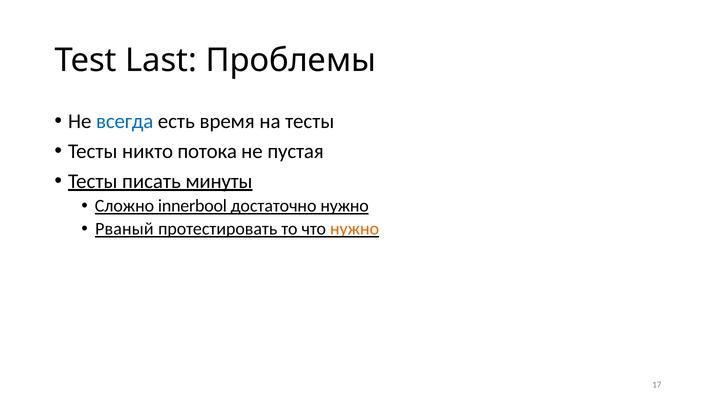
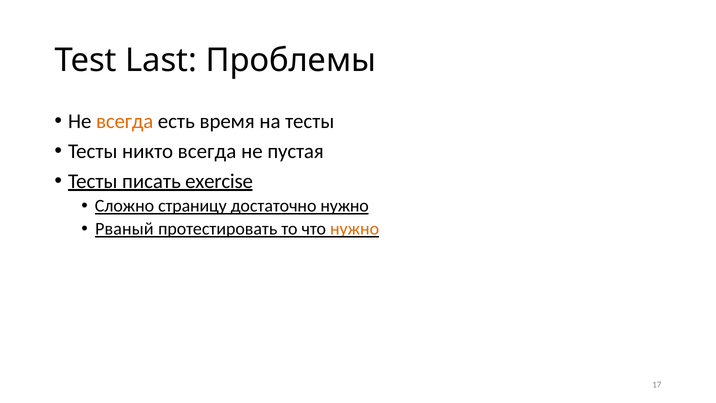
всегда colour: blue -> orange (125, 121)
никто потока: потока -> всегда (207, 151)
минуты: минуты -> exercise (219, 181)
innerbool: innerbool -> страницу (192, 206)
